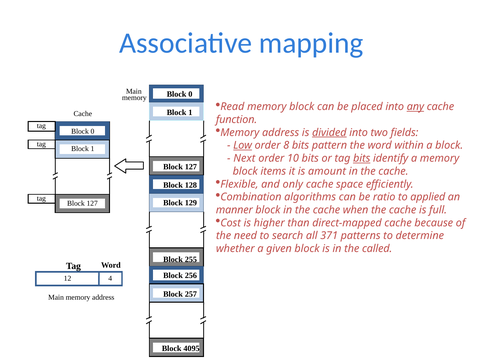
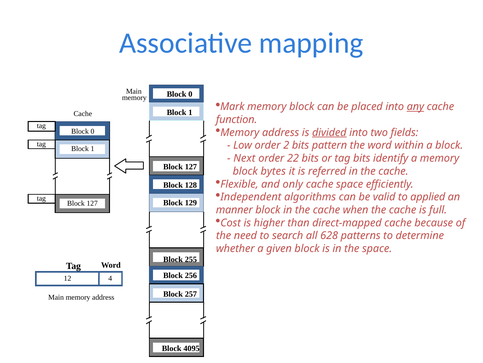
Read: Read -> Mark (232, 107)
Low underline: present -> none (243, 145)
8: 8 -> 2 (286, 145)
10: 10 -> 22 (293, 158)
bits underline: present -> none (362, 158)
items: items -> bytes (273, 171)
amount: amount -> referred (327, 171)
Combination: Combination -> Independent (251, 197)
ratio: ratio -> valid (384, 197)
371: 371 -> 628 (329, 235)
the called: called -> space (377, 248)
